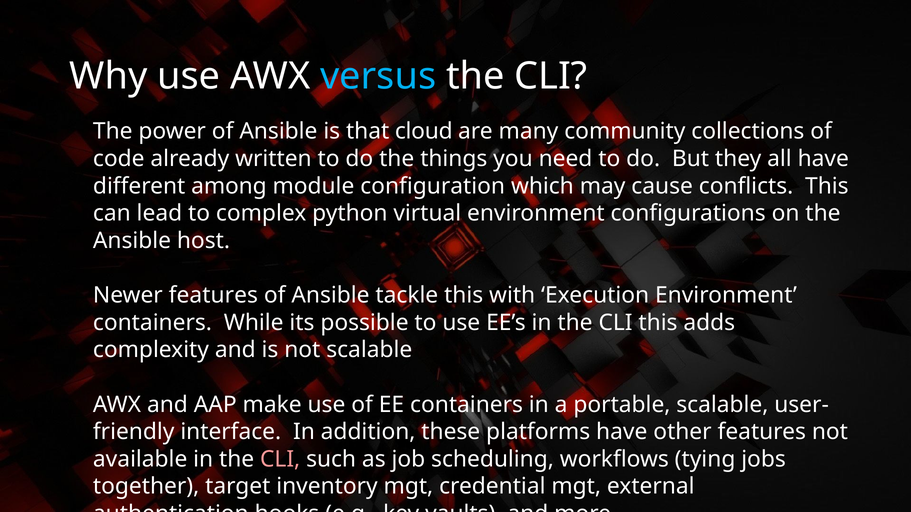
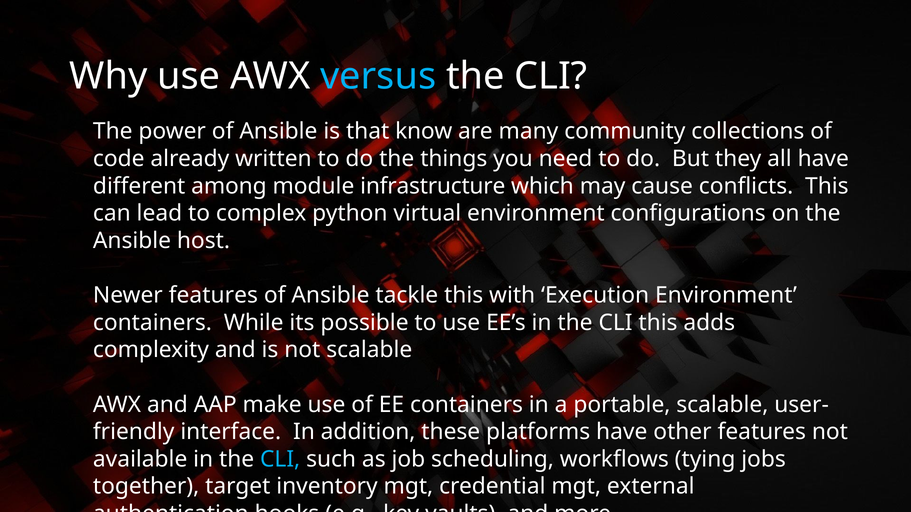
cloud: cloud -> know (424, 132)
configuration: configuration -> infrastructure (433, 186)
CLI colour: pink -> light blue (280, 460)
